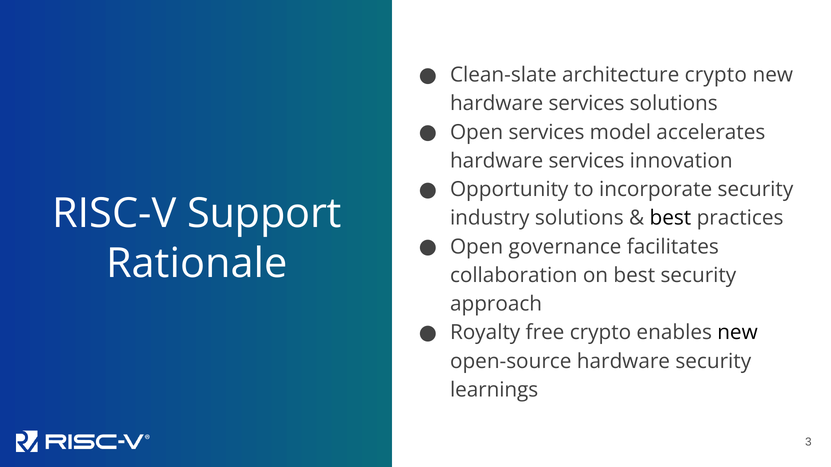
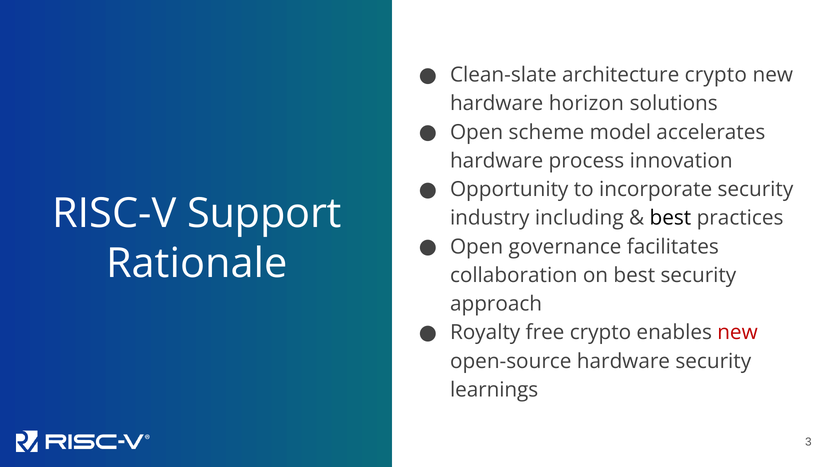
services: services -> horizon (586, 104)
Open services: services -> scheme (546, 132)
services: services -> process (586, 161)
industry solutions: solutions -> including (579, 218)
new colour: black -> red (737, 333)
